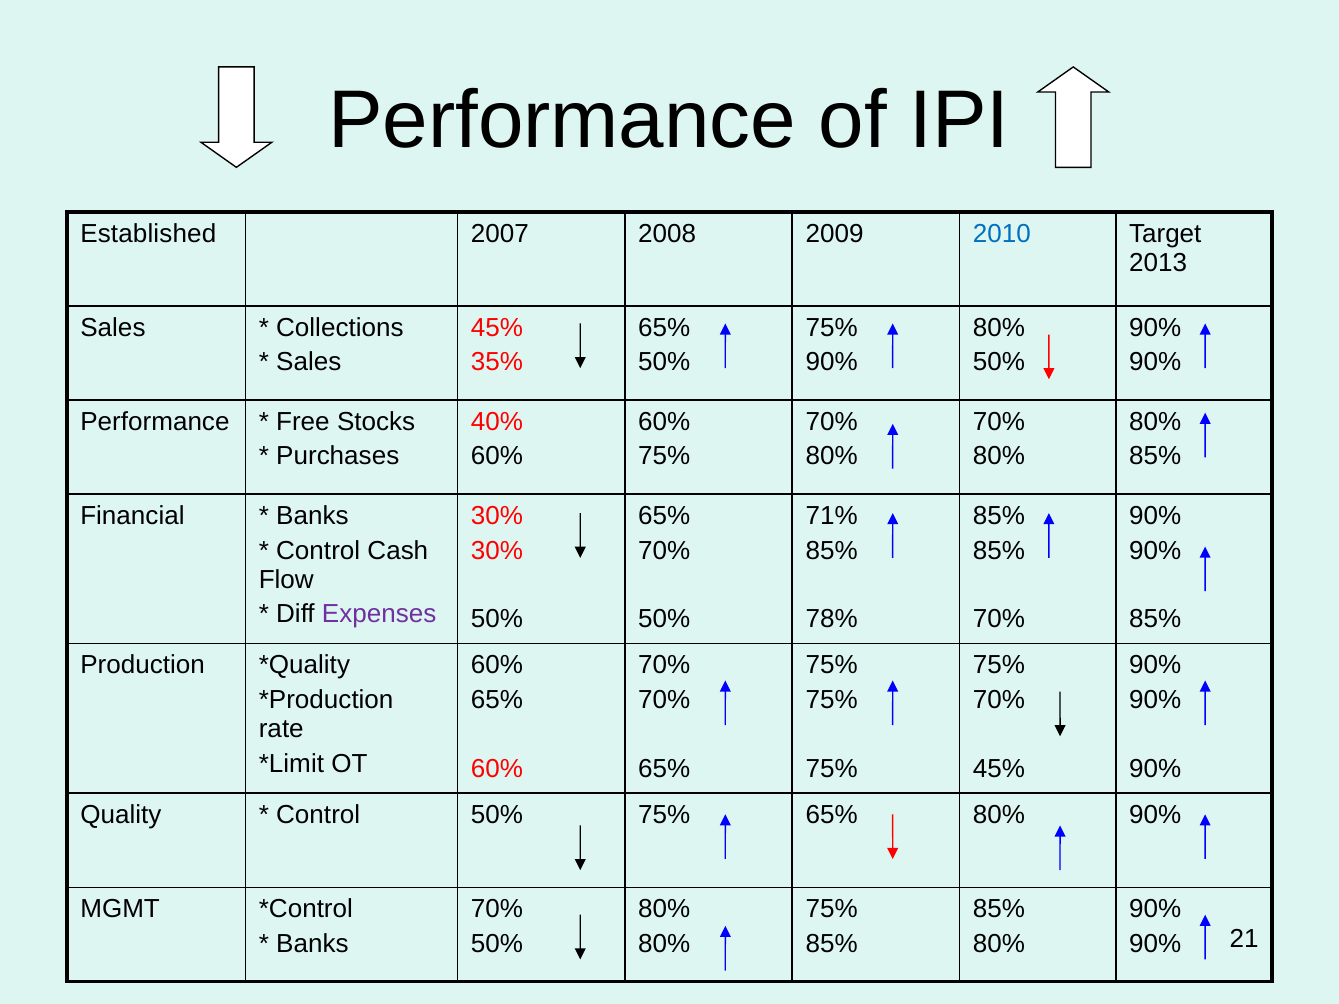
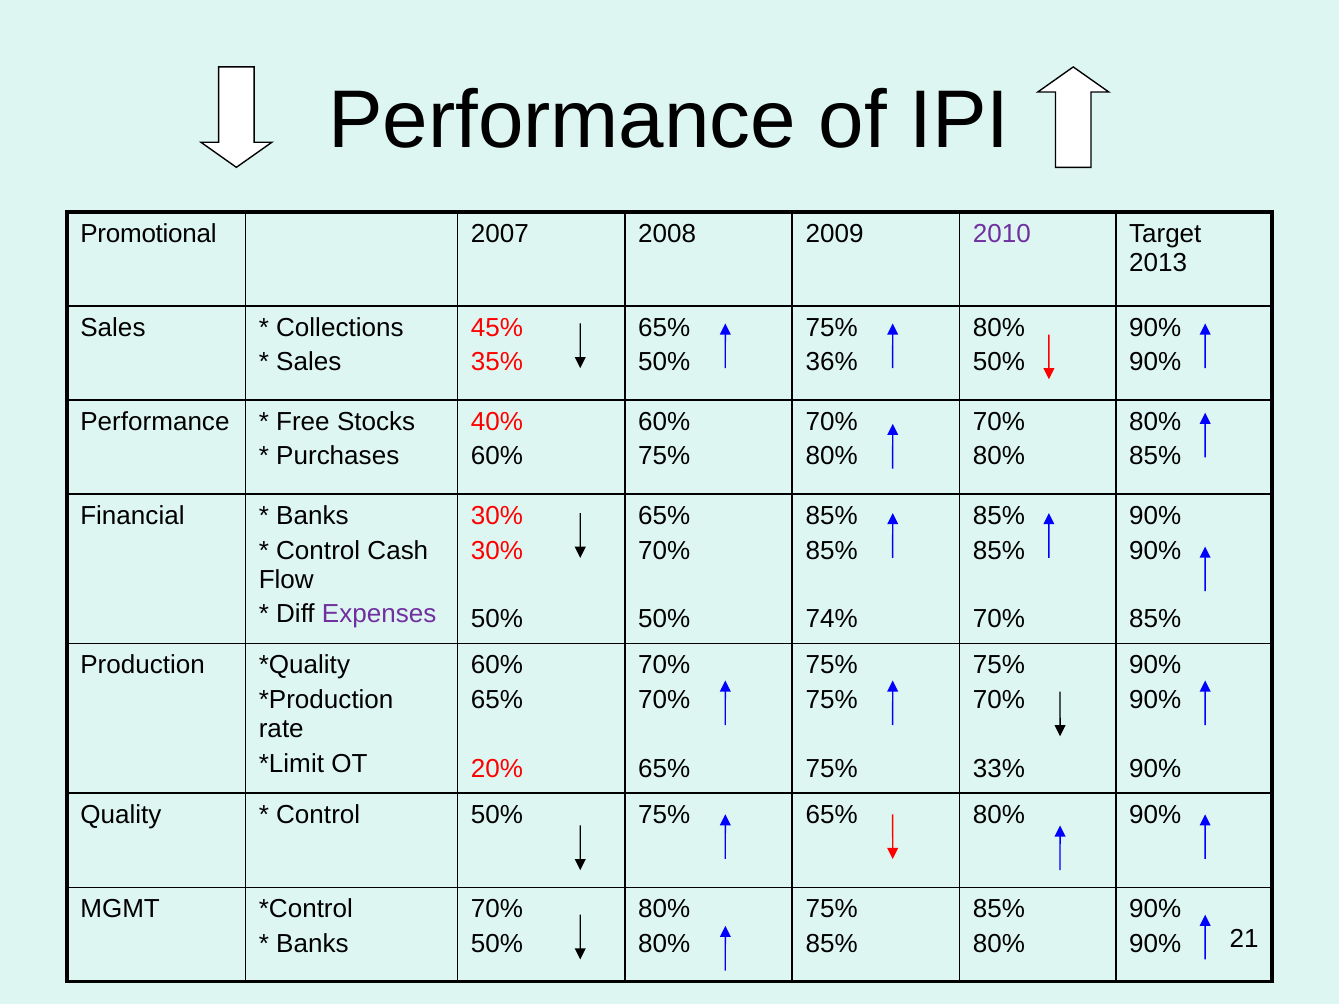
Established: Established -> Promotional (149, 234)
2010 colour: blue -> purple (1002, 234)
90%: 90% -> 36% (832, 362)
71%: 71% -> 85% (832, 516)
78%: 78% -> 74% (832, 620)
60%: 60% -> 20% (497, 769)
45%: 45% -> 33% (999, 769)
